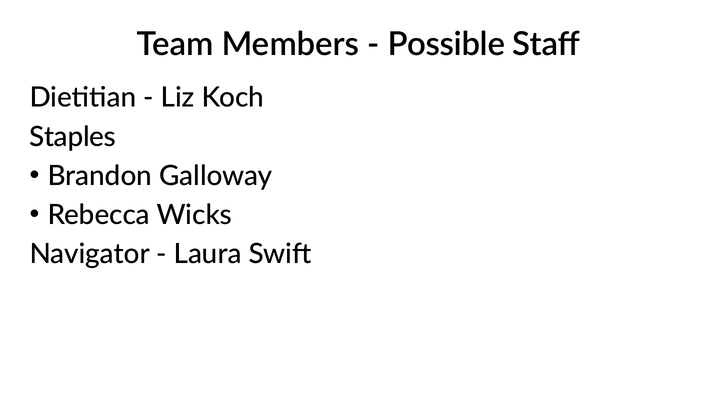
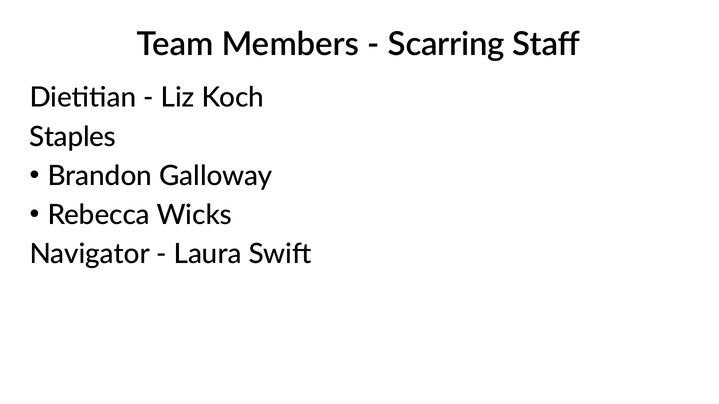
Possible: Possible -> Scarring (446, 45)
